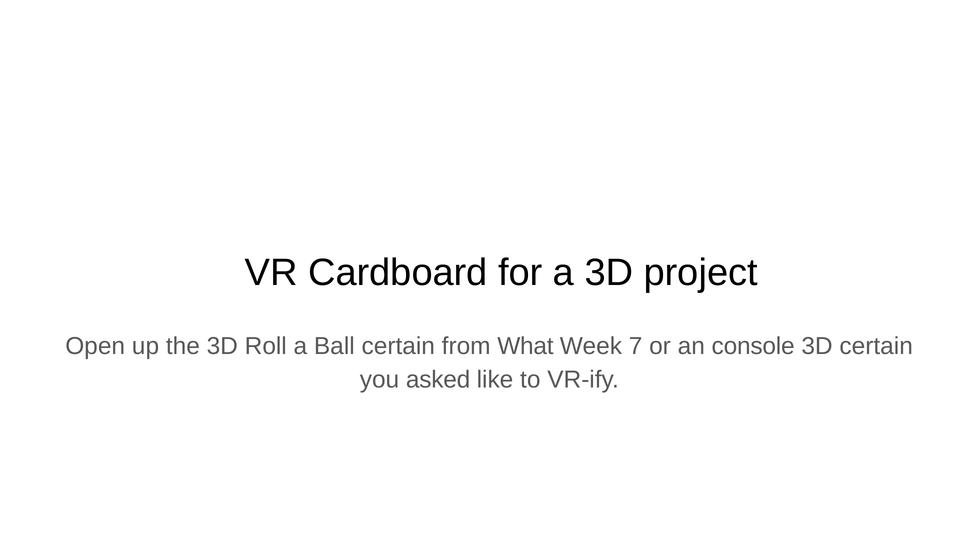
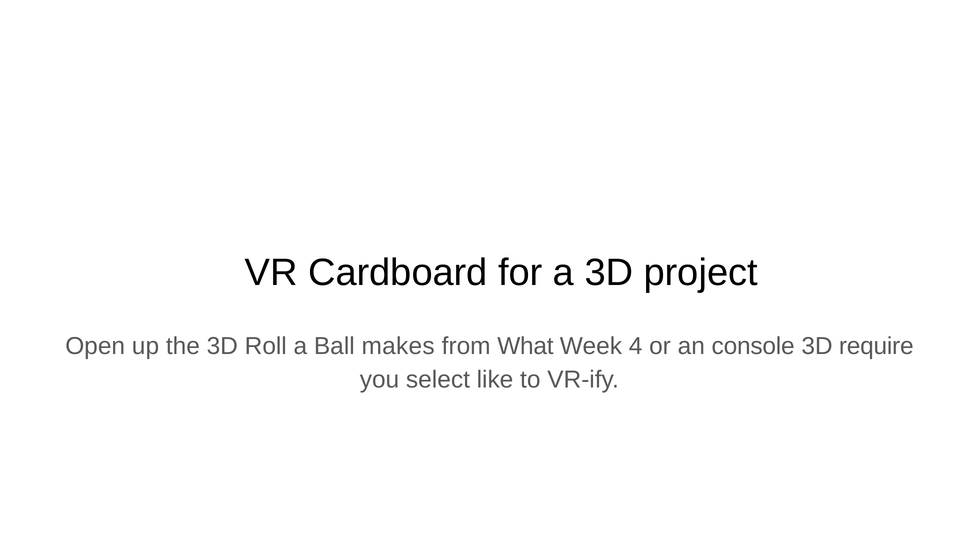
Ball certain: certain -> makes (398, 346)
7: 7 -> 4 (636, 346)
3D certain: certain -> require (876, 346)
asked: asked -> select (438, 380)
